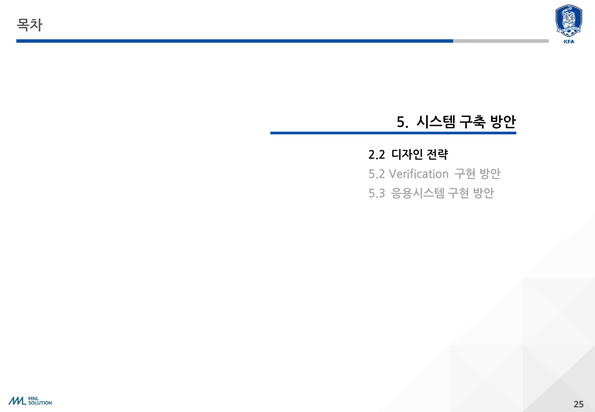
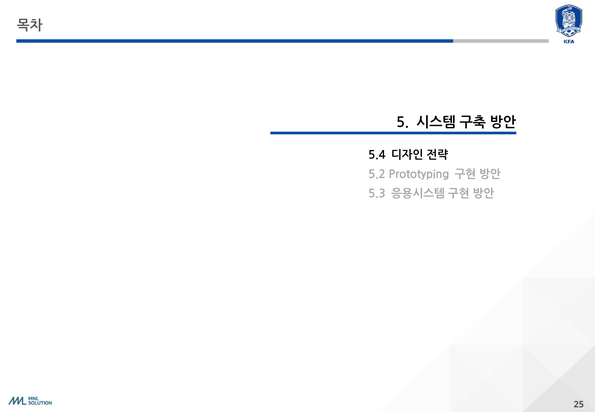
2.2: 2.2 -> 5.4 (377, 155)
Verification: Verification -> Prototyping (419, 174)
